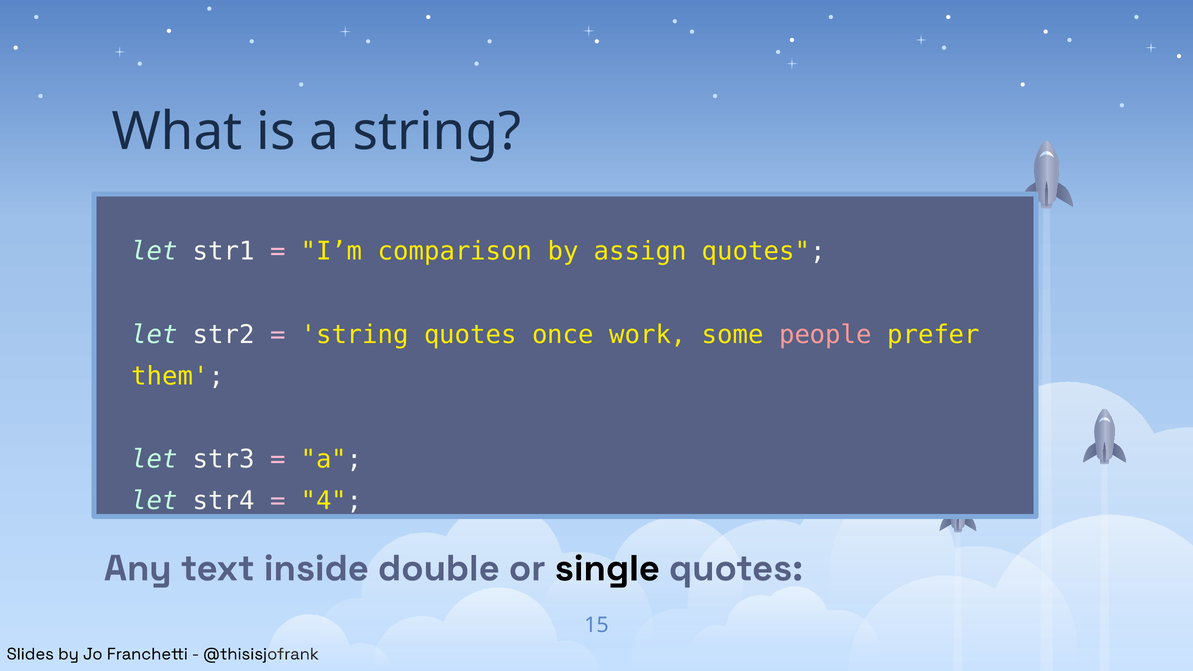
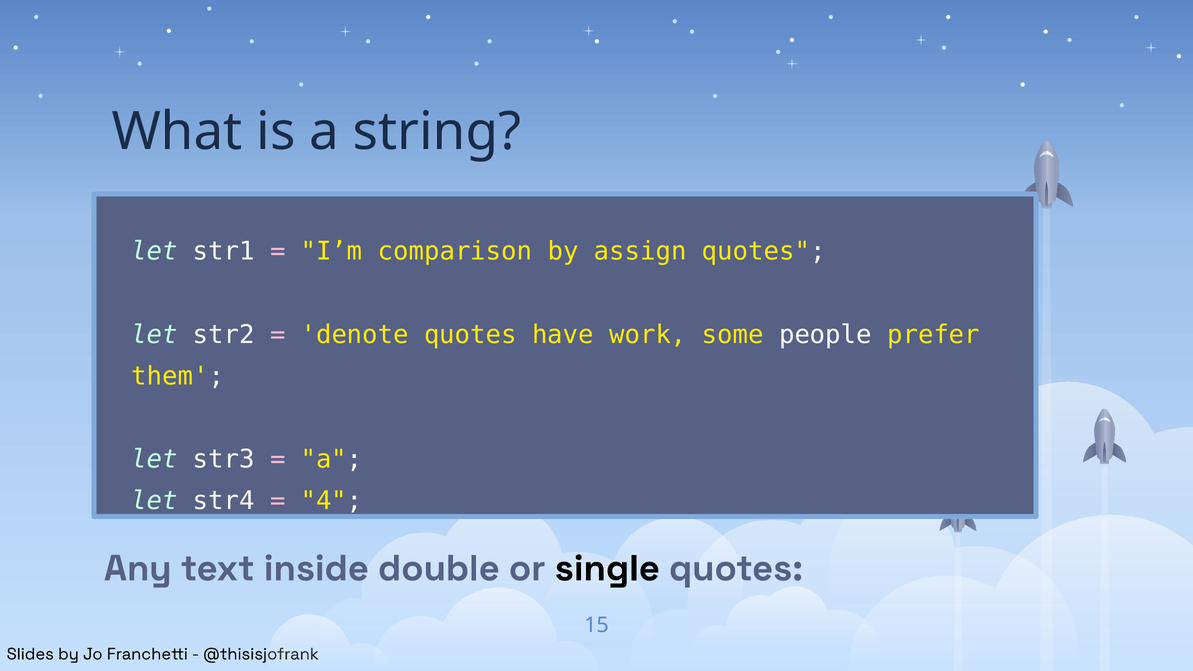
string: string -> denote (355, 335)
once: once -> have (563, 335)
people colour: pink -> white (825, 335)
